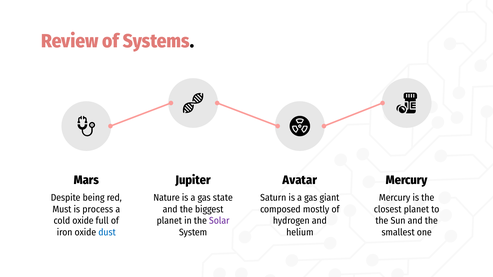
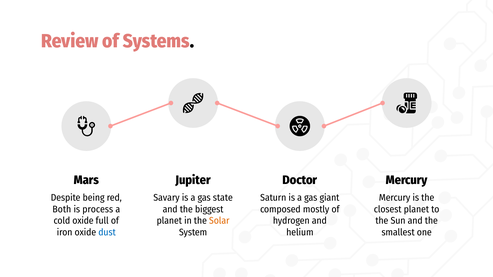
Avatar: Avatar -> Doctor (300, 180)
Nature: Nature -> Savary (166, 198)
Must: Must -> Both (62, 210)
Solar colour: purple -> orange (219, 221)
